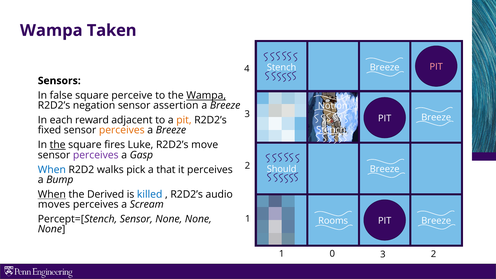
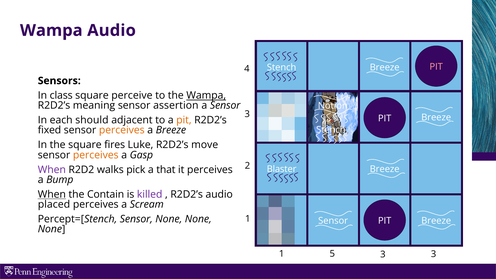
Wampa Taken: Taken -> Audio (112, 30)
false: false -> class (61, 95)
negation: negation -> meaning (94, 105)
Breeze: Breeze -> Sensor (225, 105)
reward: reward -> should (92, 120)
Stench underline: present -> none (331, 130)
the underline: present -> none (58, 145)
perceives colour: purple -> orange (96, 155)
Should: Should -> Blaster (282, 169)
When colour: blue -> purple (52, 170)
Derived: Derived -> Contain (106, 194)
killed colour: blue -> purple (150, 194)
moves: moves -> placed (54, 204)
Rooms: Rooms -> Sensor (333, 221)
0: 0 -> 5 (332, 254)
3 2: 2 -> 3 (433, 254)
